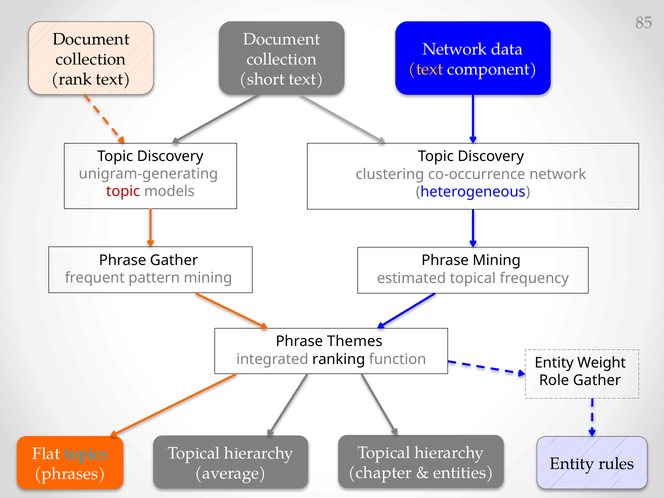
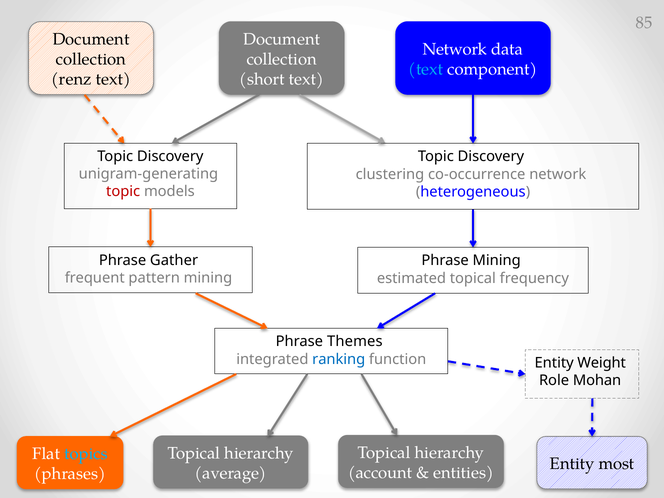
text colour: yellow -> light blue (426, 69)
rank: rank -> renz (71, 79)
ranking colour: black -> blue (339, 359)
Role Gather: Gather -> Mohan (597, 381)
rules: rules -> most (616, 464)
chapter: chapter -> account (380, 473)
